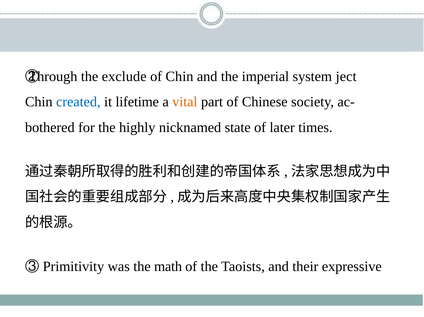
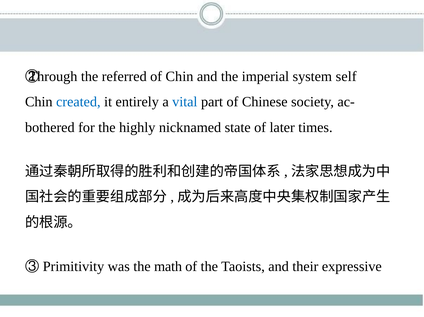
exclude: exclude -> referred (124, 76)
ject: ject -> self (346, 76)
lifetime: lifetime -> entirely (137, 102)
vital colour: orange -> blue (185, 102)
